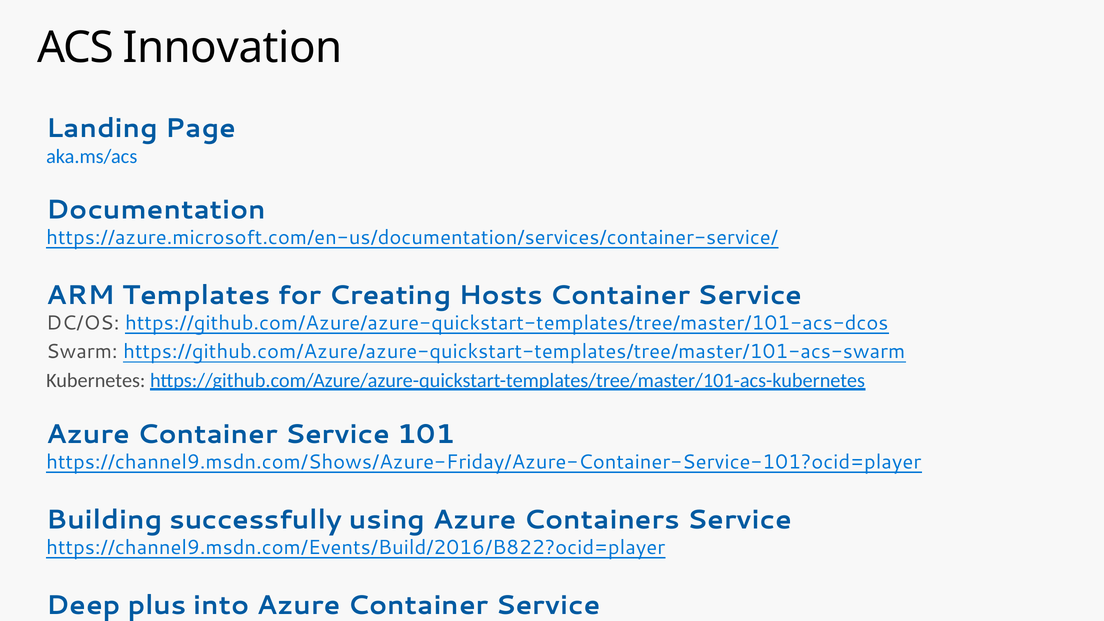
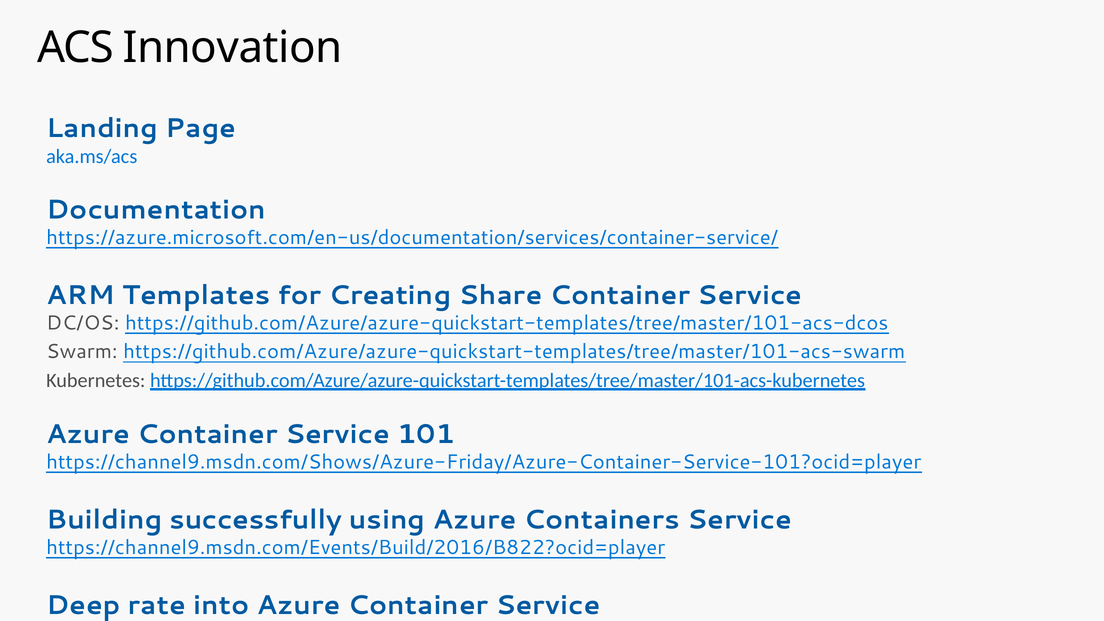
Hosts: Hosts -> Share (500, 295)
plus: plus -> rate (157, 605)
